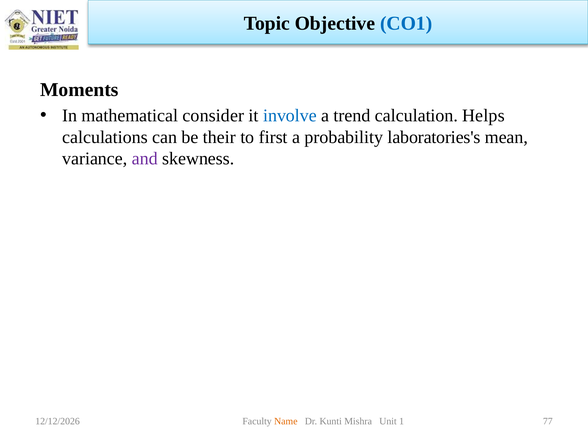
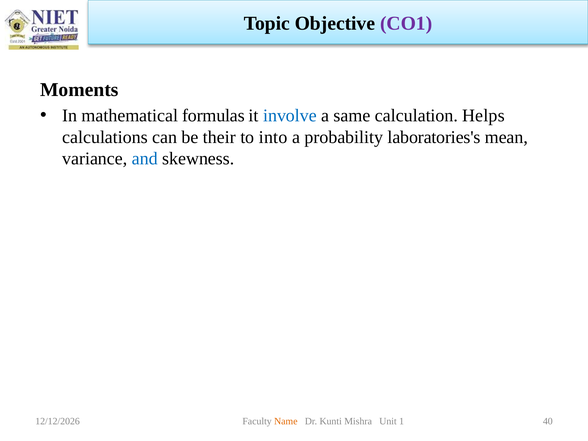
CO1 colour: blue -> purple (406, 23)
consider: consider -> formulas (213, 116)
trend: trend -> same (352, 116)
first: first -> into (273, 137)
and colour: purple -> blue (145, 159)
77: 77 -> 40 (548, 421)
